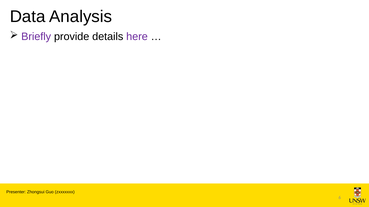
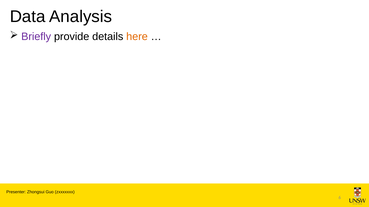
here colour: purple -> orange (137, 37)
